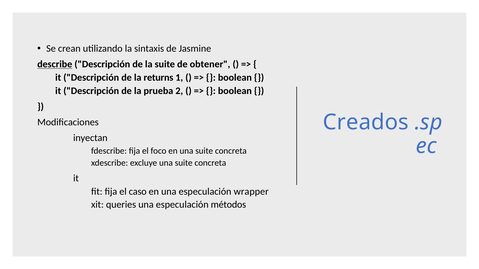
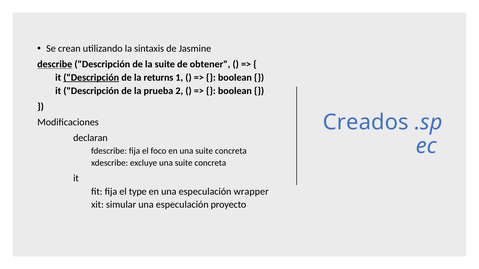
Descripción underline: none -> present (91, 78)
inyectan: inyectan -> declaran (90, 138)
caso: caso -> type (138, 192)
queries: queries -> simular (121, 205)
métodos: métodos -> proyecto (228, 205)
